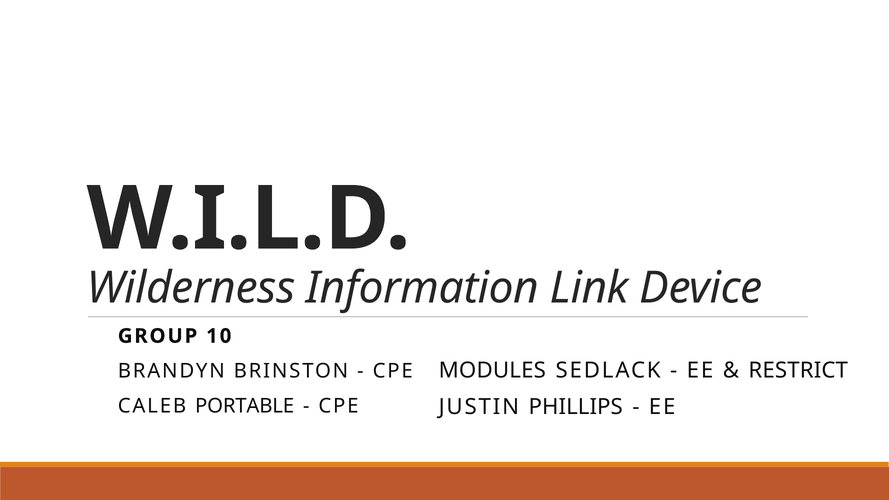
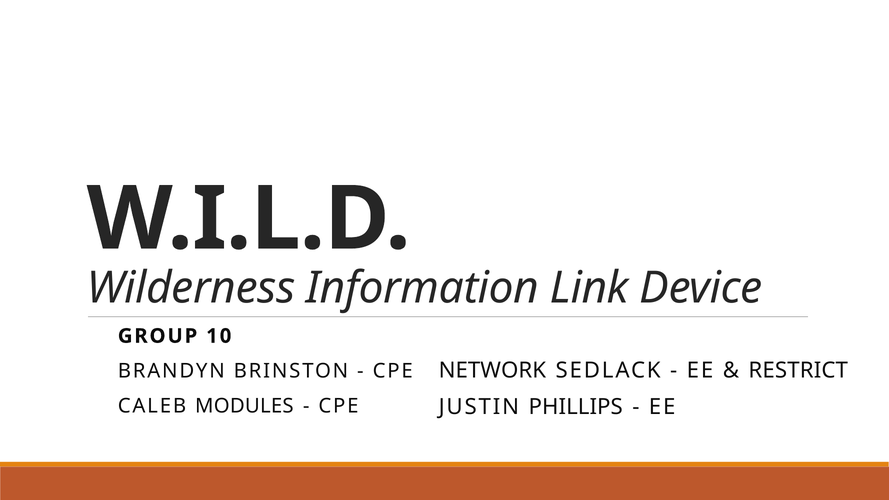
MODULES: MODULES -> NETWORK (492, 370)
PORTABLE: PORTABLE -> MODULES (244, 406)
